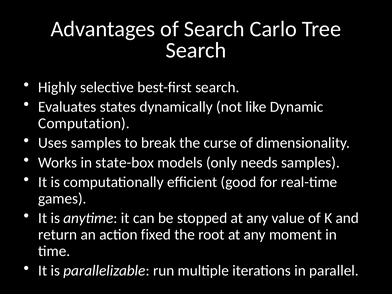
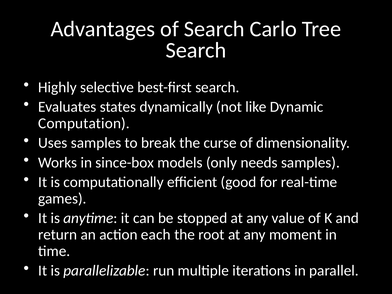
state-box: state-box -> since-box (125, 162)
fixed: fixed -> each (156, 235)
